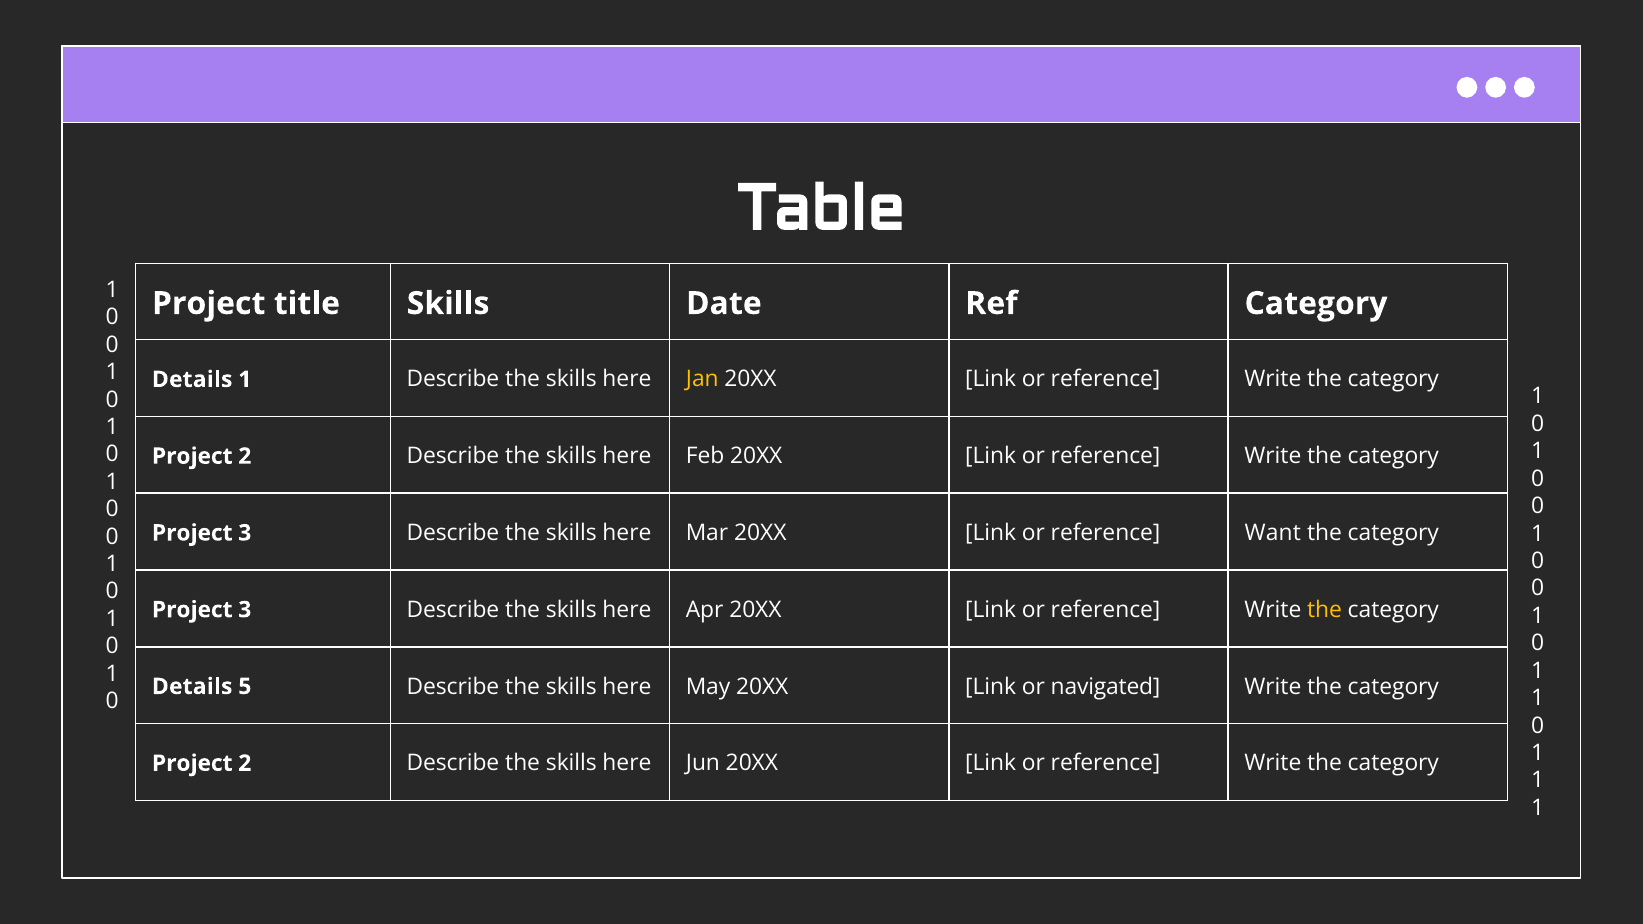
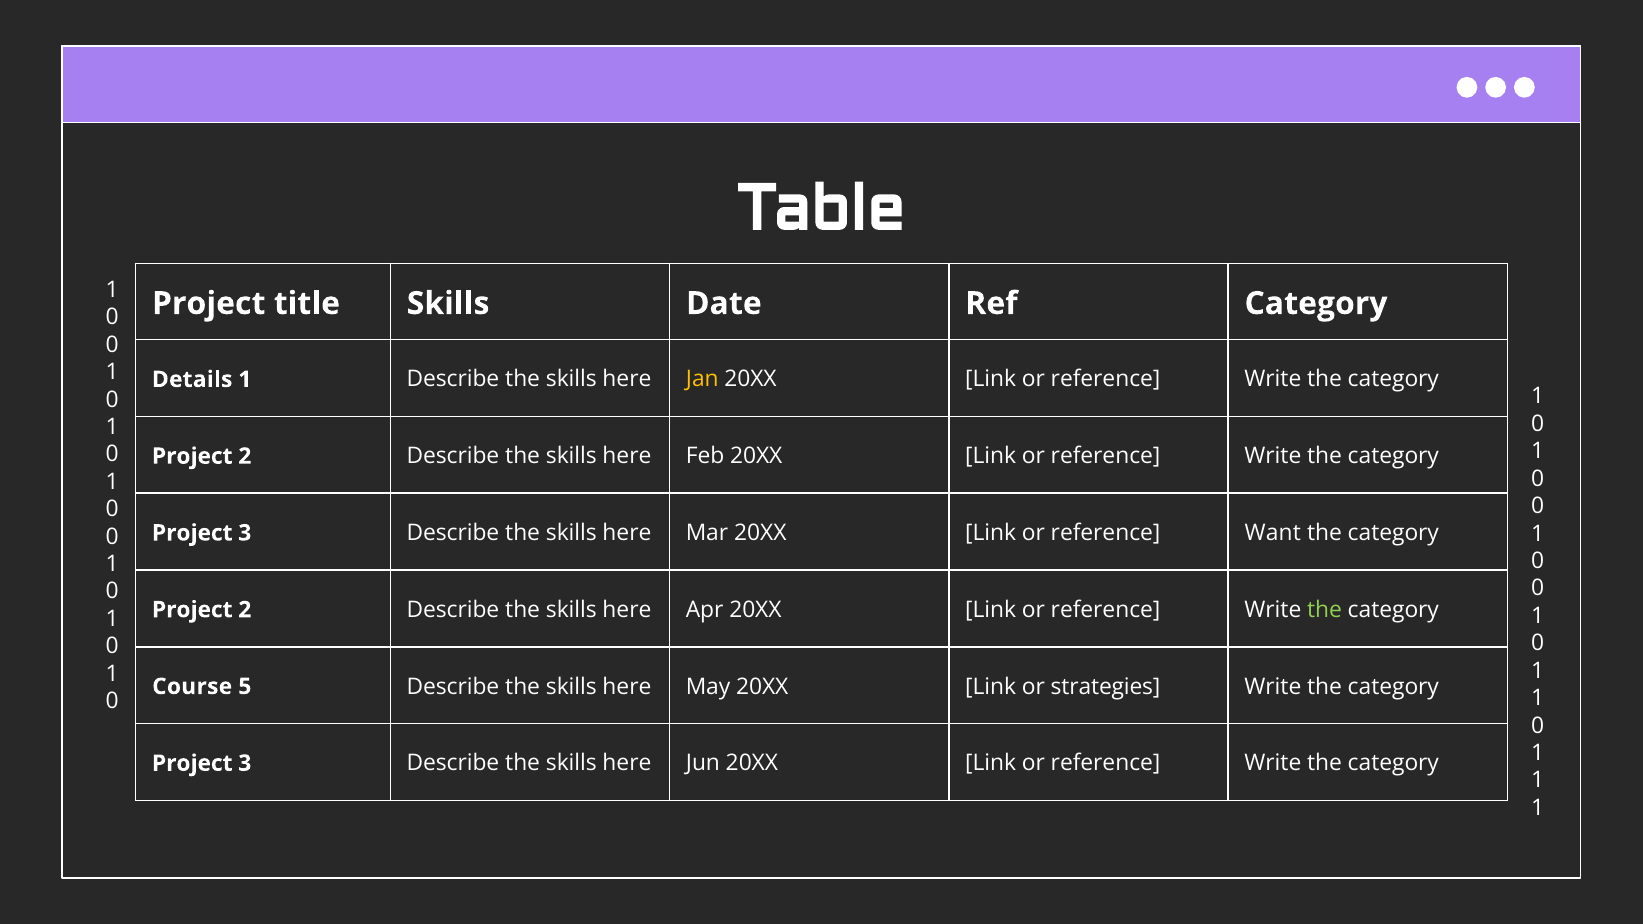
3: 3 -> 2 (245, 610)
the colour: yellow -> light green (1325, 610)
Details: Details -> Course (192, 687)
navigated: navigated -> strategies (1106, 687)
2: 2 -> 3 (245, 763)
